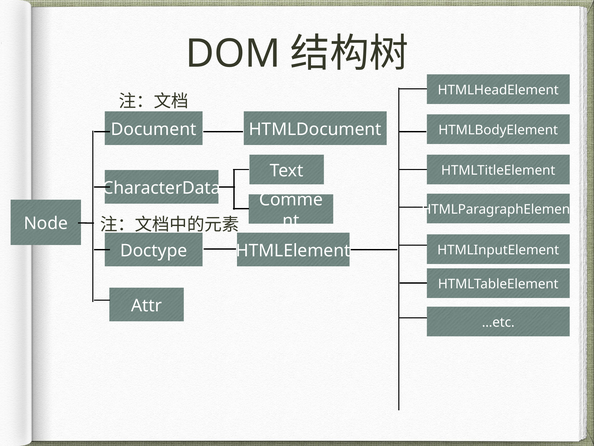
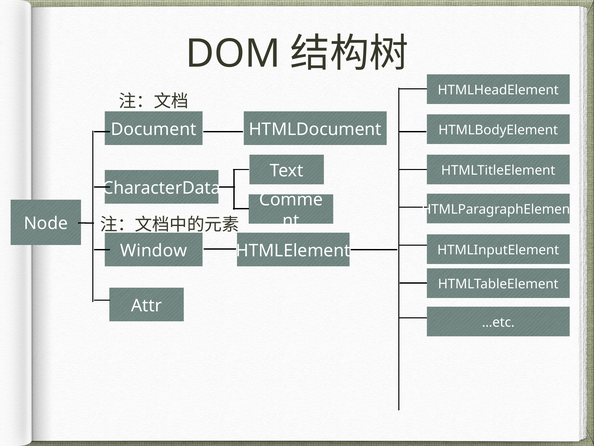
Doctype: Doctype -> Window (154, 251)
